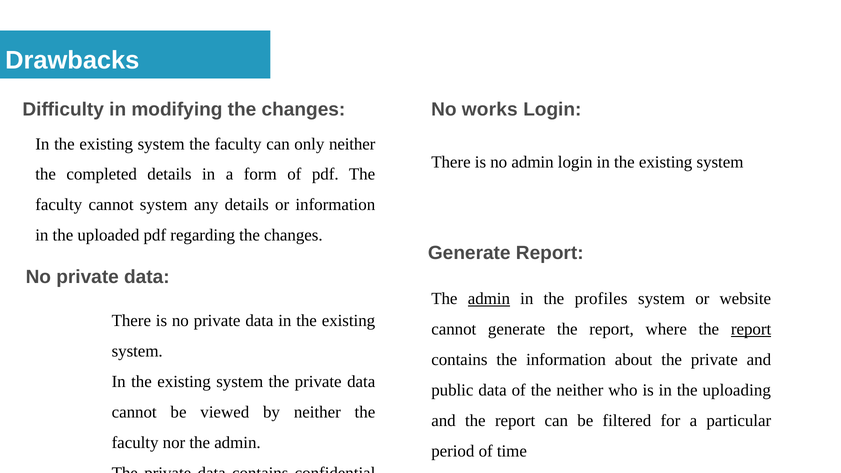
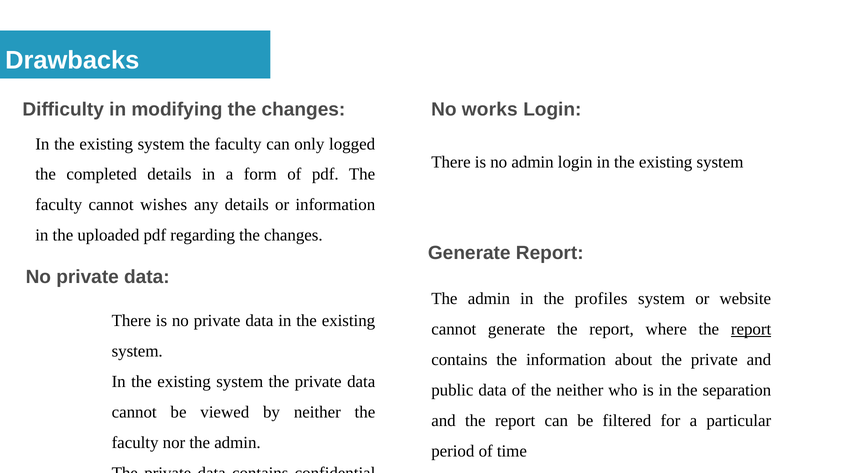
only neither: neither -> logged (352, 144)
cannot system: system -> wishes (164, 205)
admin underline: present -> none (489, 299)
uploading: uploading -> separation (737, 391)
